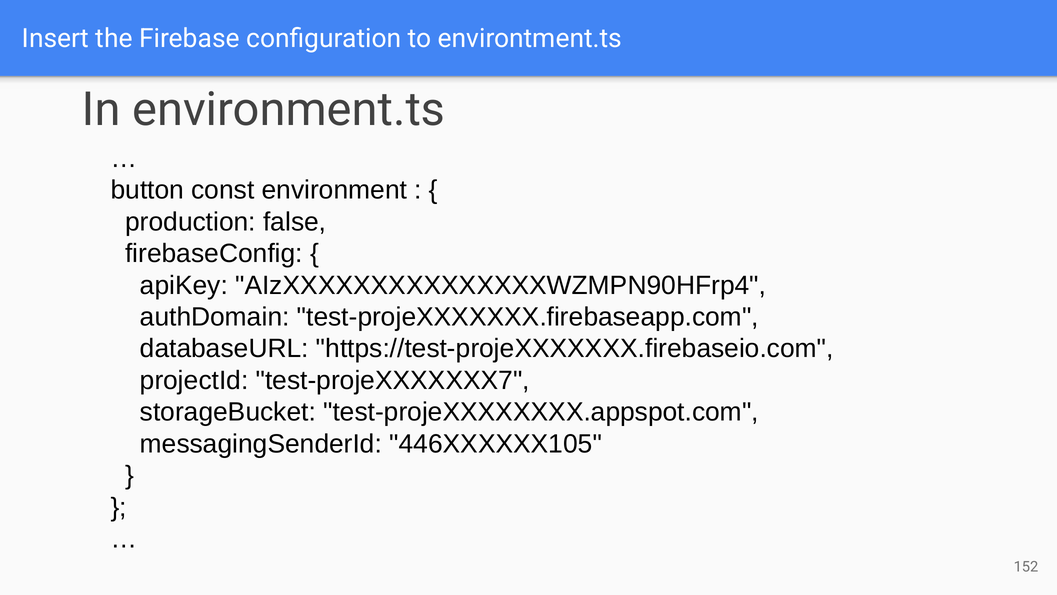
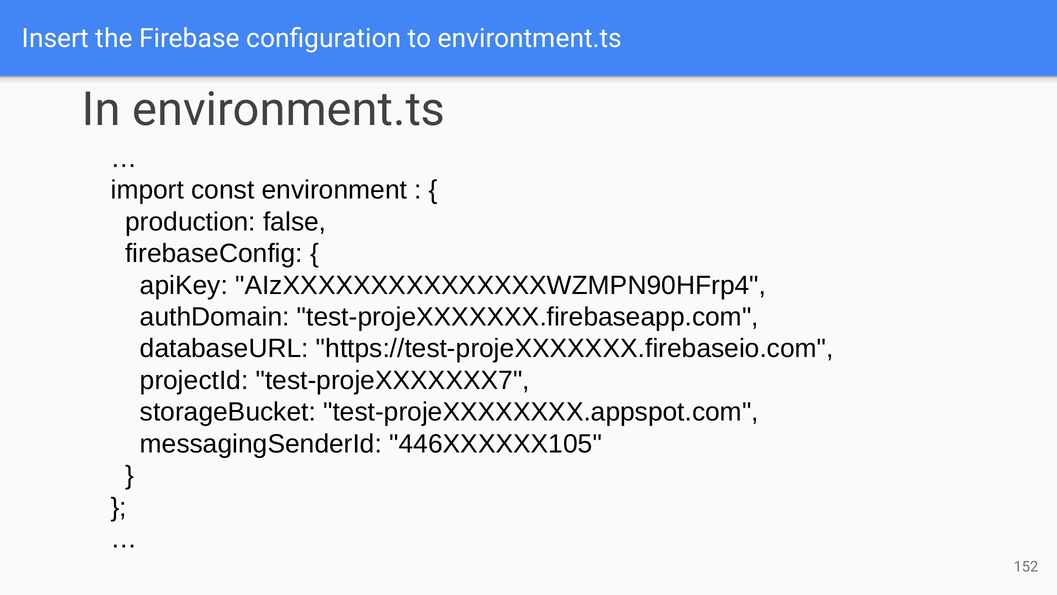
button: button -> import (147, 190)
